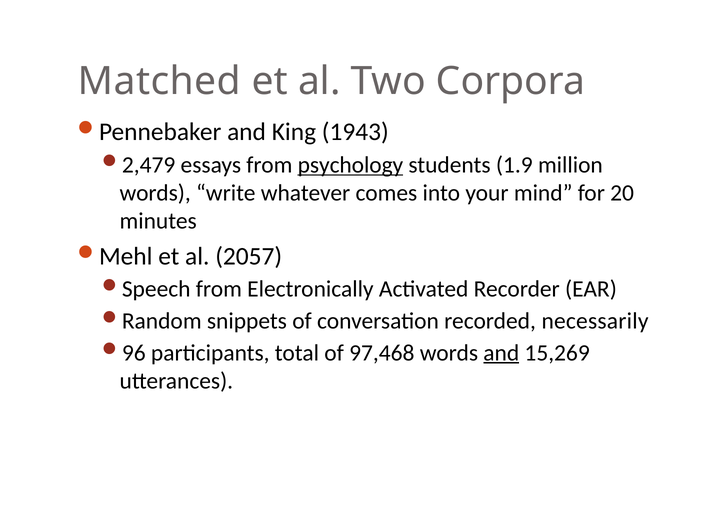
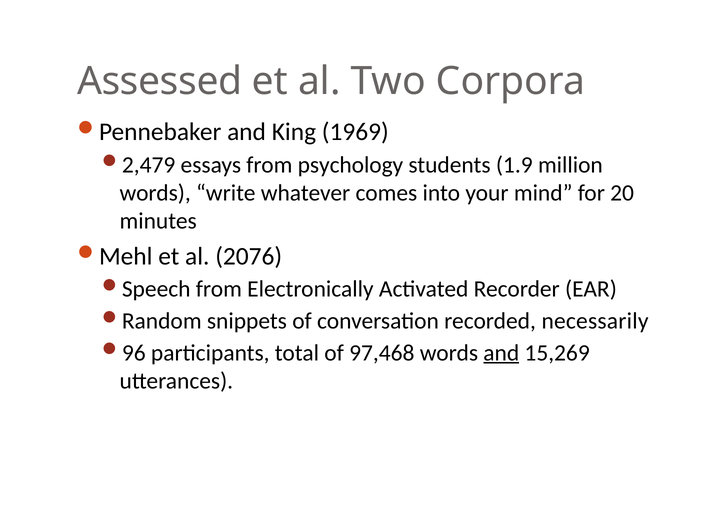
Matched: Matched -> Assessed (160, 81)
1943: 1943 -> 1969 (355, 132)
psychology underline: present -> none (350, 165)
2057: 2057 -> 2076 (249, 256)
